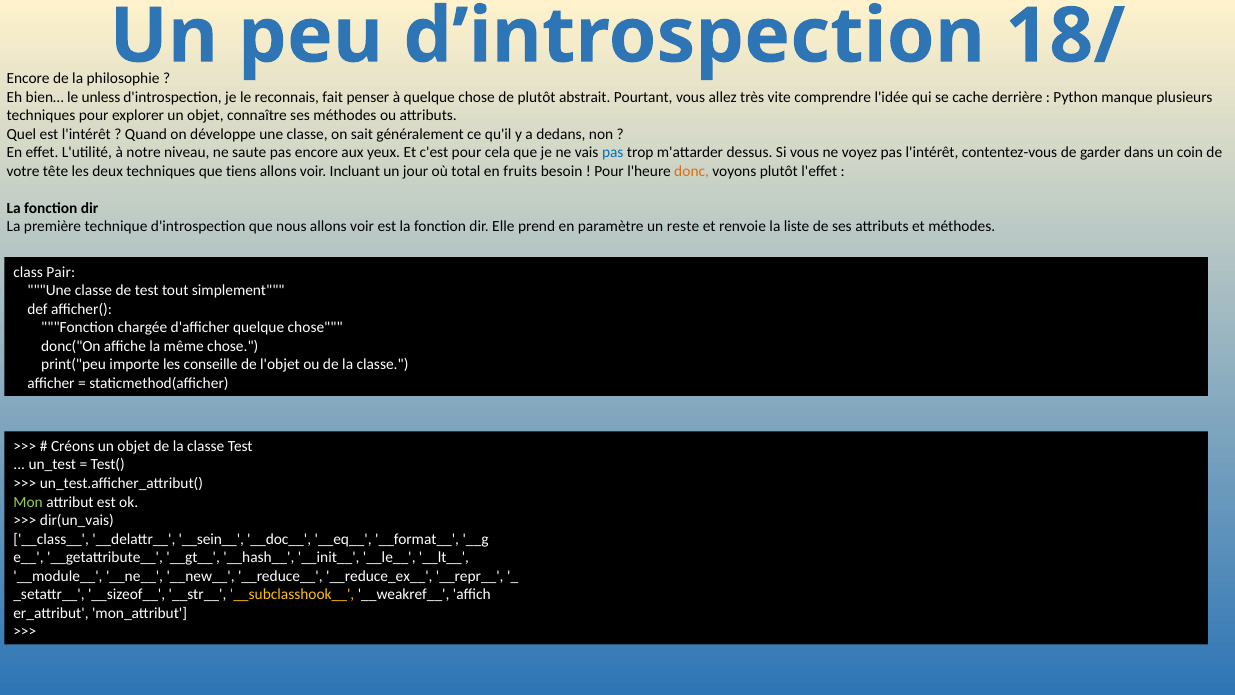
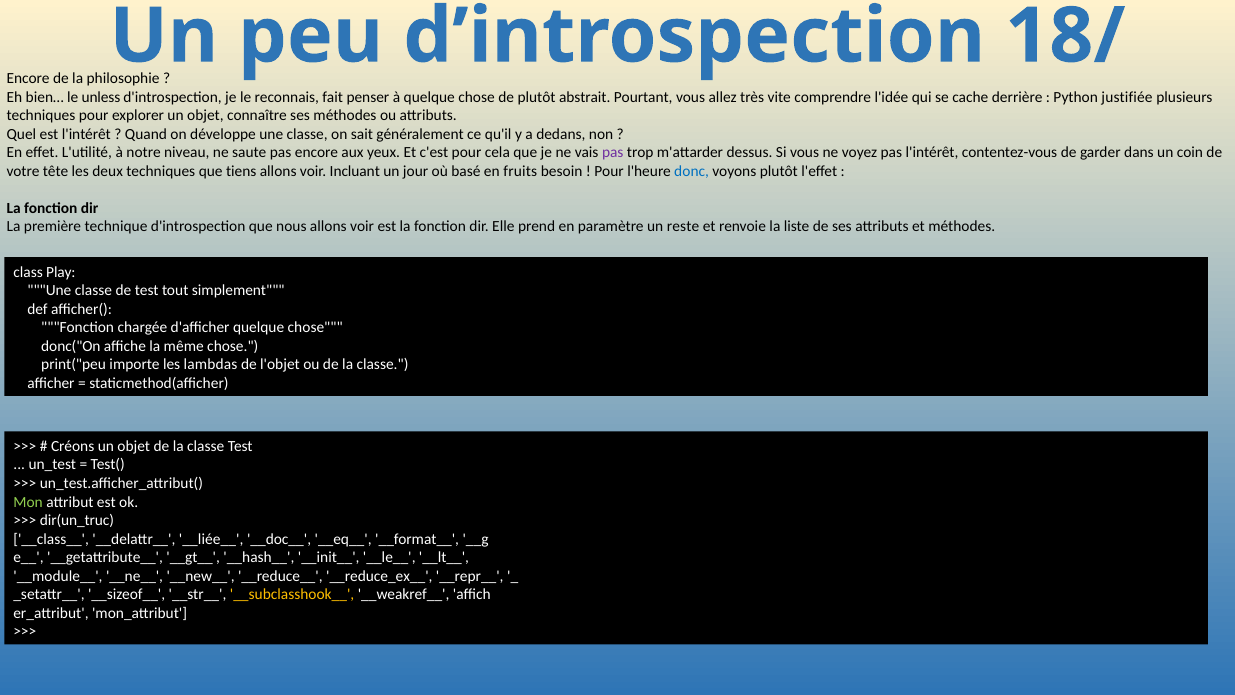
manque: manque -> justifiée (1127, 97)
pas colour: blue -> purple (613, 153)
total: total -> basé (466, 171)
donc colour: orange -> blue (692, 171)
Pair: Pair -> Play (61, 272)
conseille: conseille -> lambdas (211, 365)
dir(un_vais: dir(un_vais -> dir(un_truc (77, 520)
__sein__: __sein__ -> __liée__ (211, 539)
